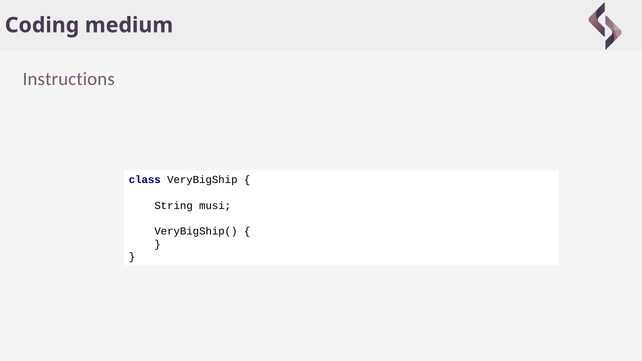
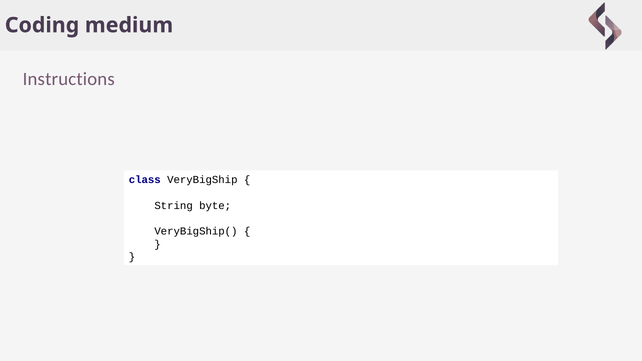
musi: musi -> byte (215, 206)
